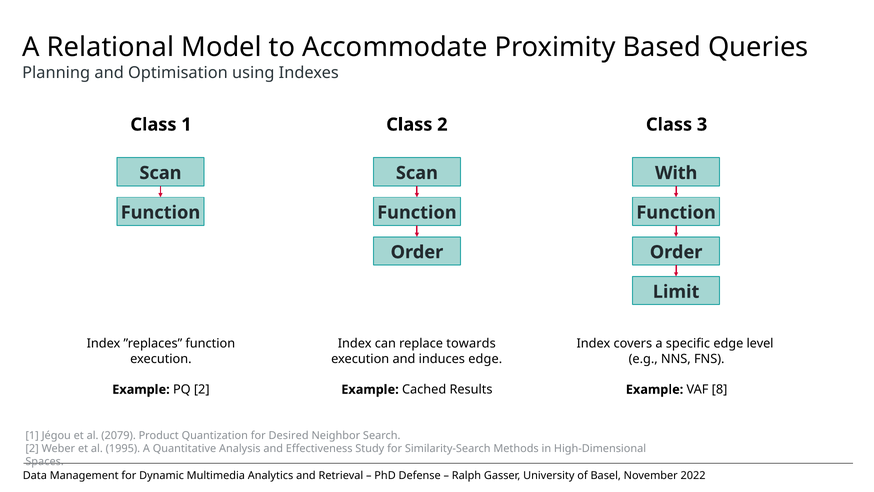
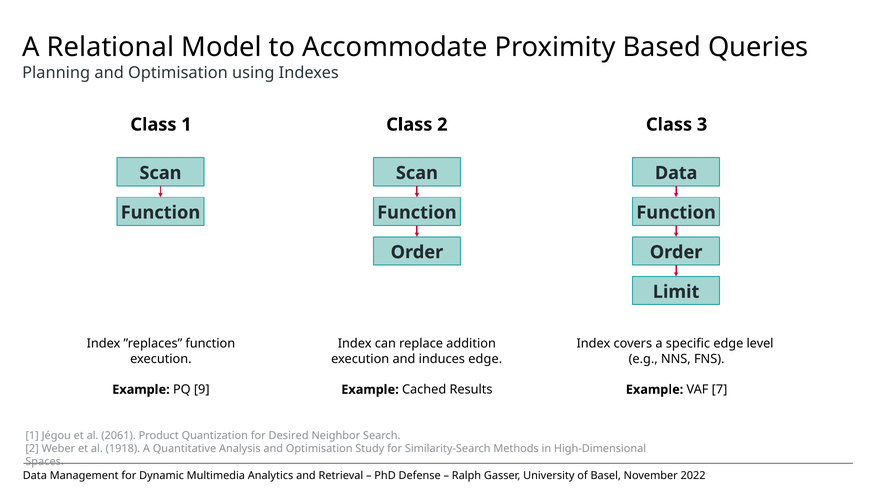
With: With -> Data (676, 173)
towards: towards -> addition (471, 343)
PQ 2: 2 -> 9 (202, 389)
8: 8 -> 7 (720, 389)
2079: 2079 -> 2061 (119, 435)
1995: 1995 -> 1918 (123, 448)
Analysis and Effectiveness: Effectiveness -> Optimisation (319, 448)
